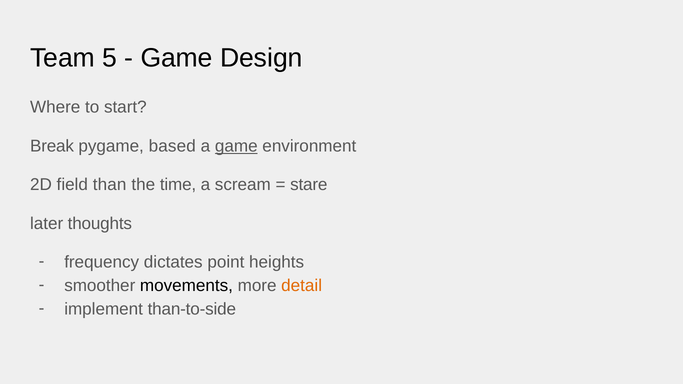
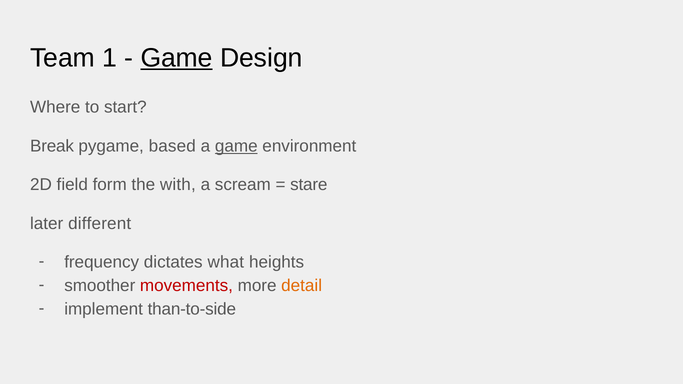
5: 5 -> 1 (110, 58)
Game underline: none -> present (177, 58)
than: than -> form (110, 185)
time: time -> with (178, 185)
thoughts: thoughts -> different (100, 224)
point: point -> what (226, 262)
movements colour: black -> red (186, 286)
